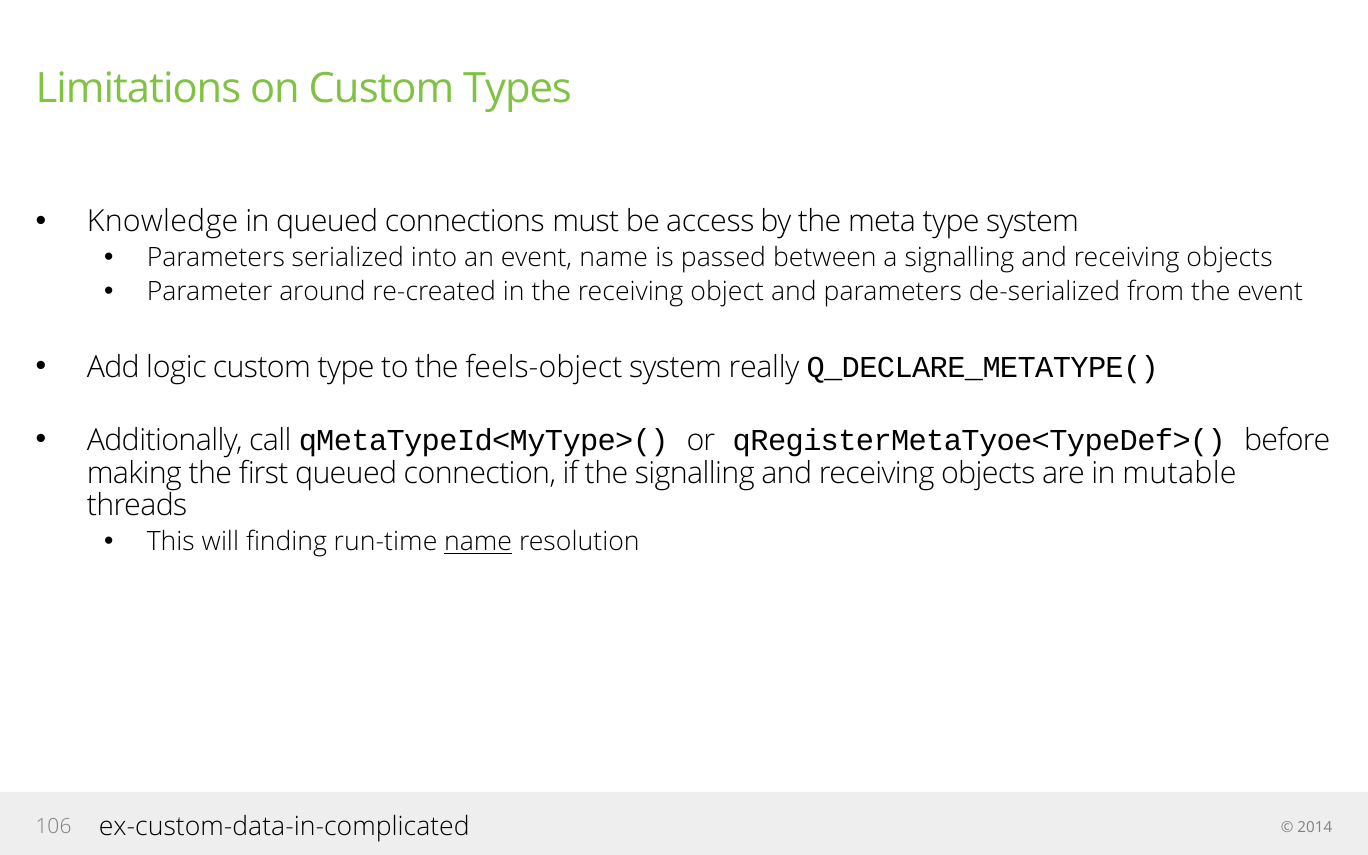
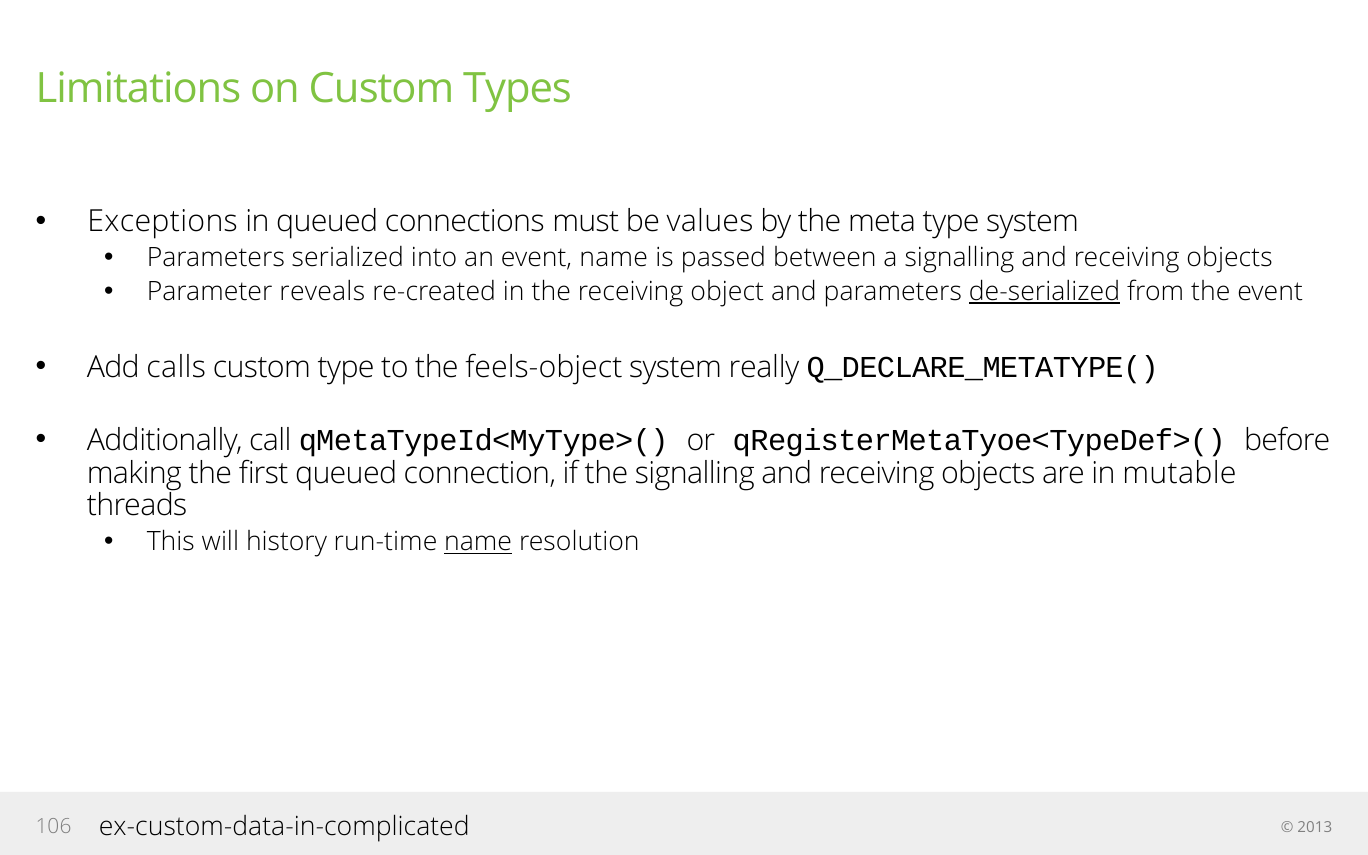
Knowledge: Knowledge -> Exceptions (163, 221)
access: access -> values (710, 221)
around: around -> reveals (322, 292)
de-serialized underline: none -> present (1045, 292)
logic: logic -> calls (176, 367)
finding: finding -> history (287, 542)
2014: 2014 -> 2013 (1315, 828)
